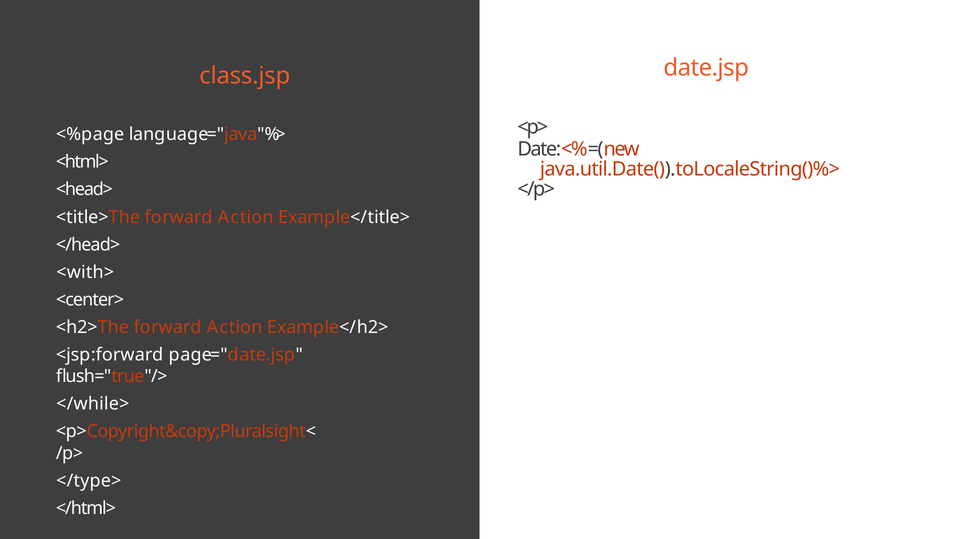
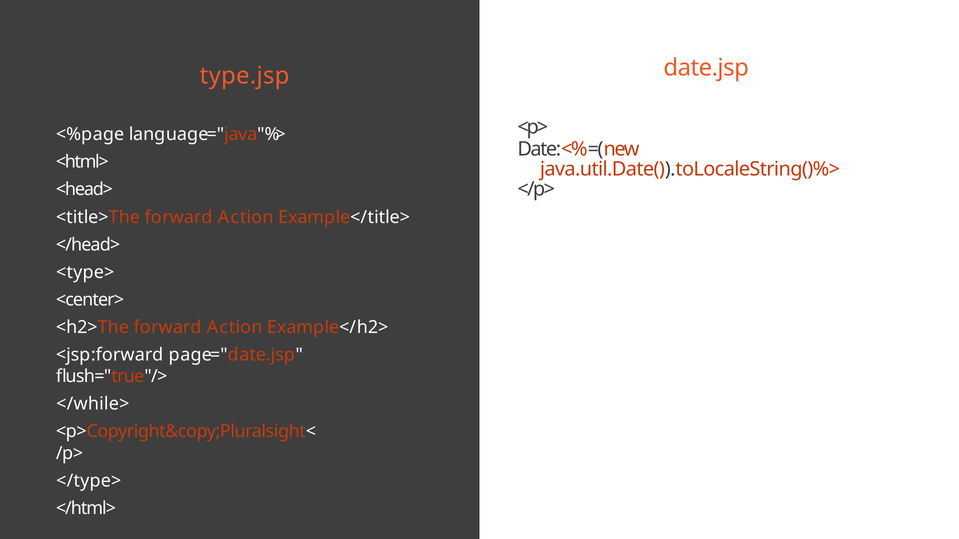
class.jsp: class.jsp -> type.jsp (245, 76)
<with>: <with> -> <type> (85, 272)
